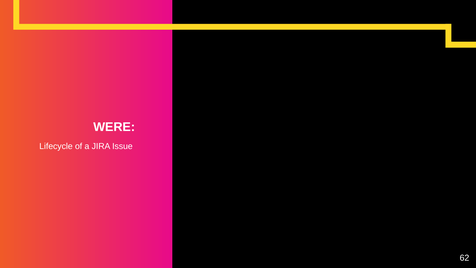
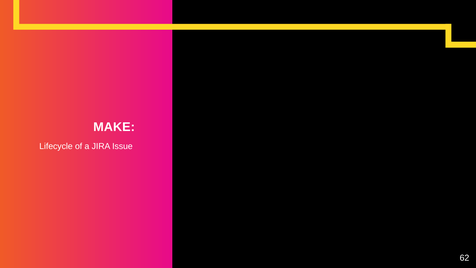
WERE: WERE -> MAKE (114, 127)
